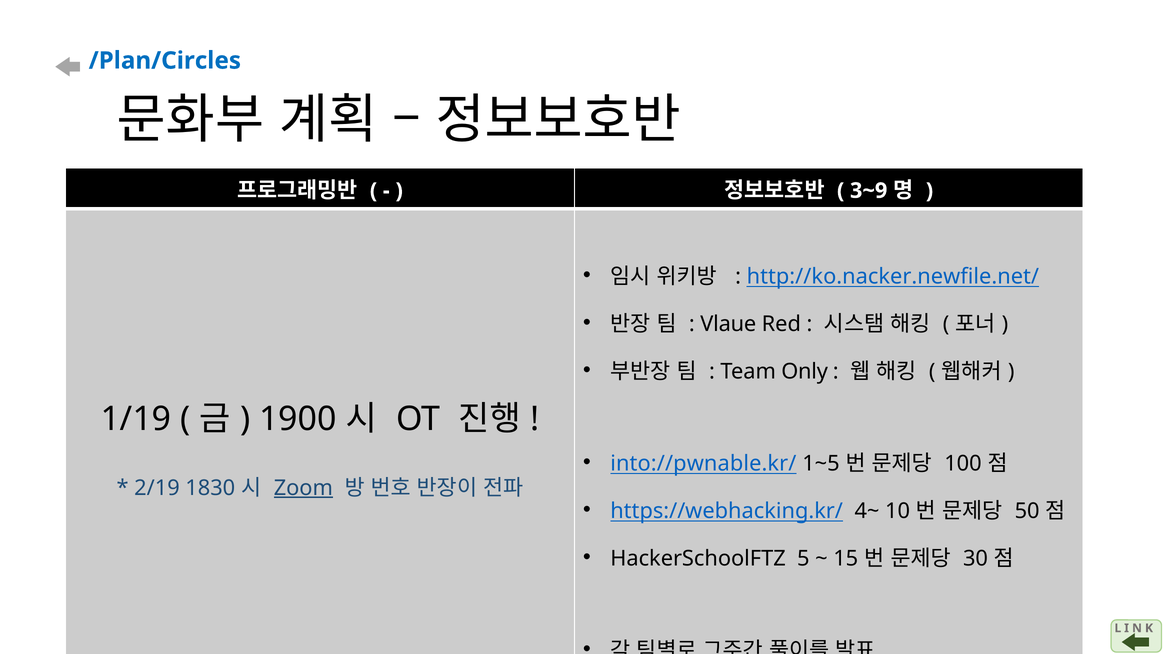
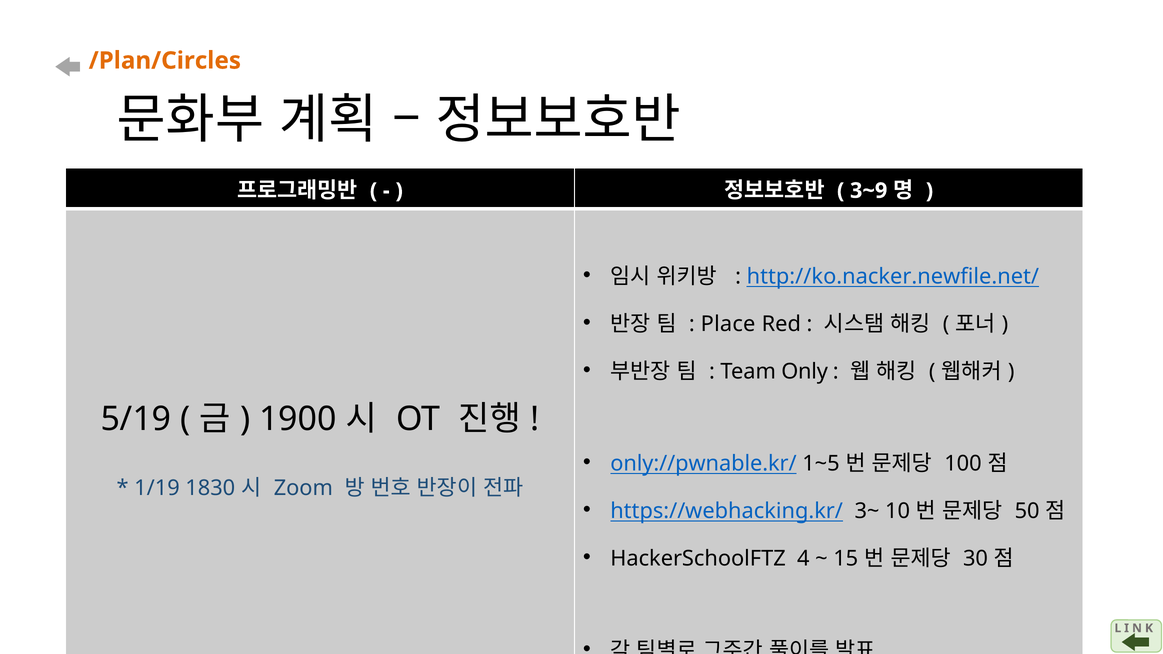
/Plan/Circles colour: blue -> orange (165, 61)
Vlaue: Vlaue -> Place (728, 324)
1/19: 1/19 -> 5/19 (136, 419)
into://pwnable.kr/: into://pwnable.kr/ -> only://pwnable.kr/ (703, 464)
2/19: 2/19 -> 1/19 (157, 488)
Zoom underline: present -> none (303, 488)
4~: 4~ -> 3~ (867, 511)
5: 5 -> 4 (803, 559)
